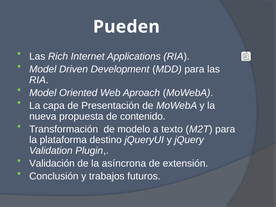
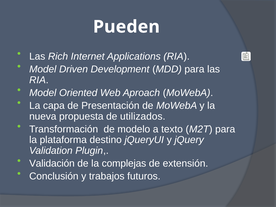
contenido: contenido -> utilizados (143, 116)
asíncrona: asíncrona -> complejas (124, 163)
